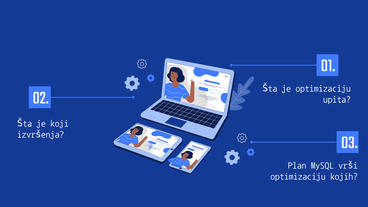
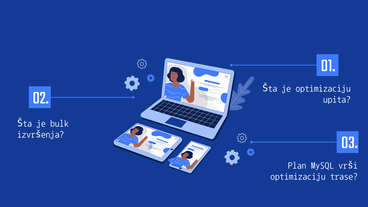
koji: koji -> bulk (60, 123)
kojih: kojih -> trase (344, 176)
